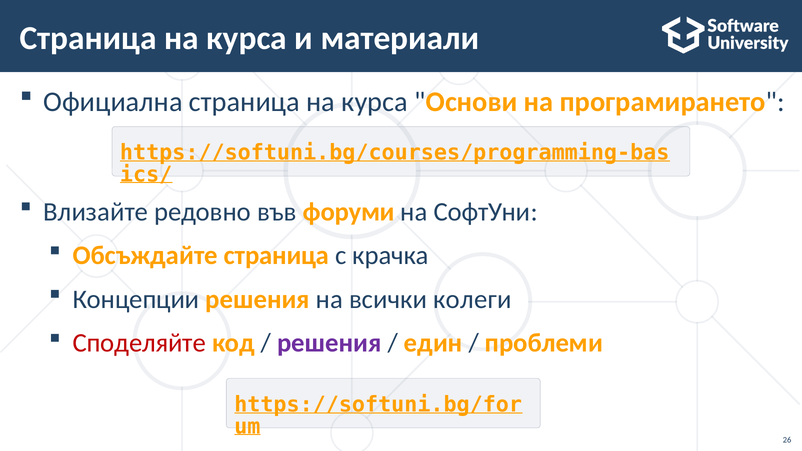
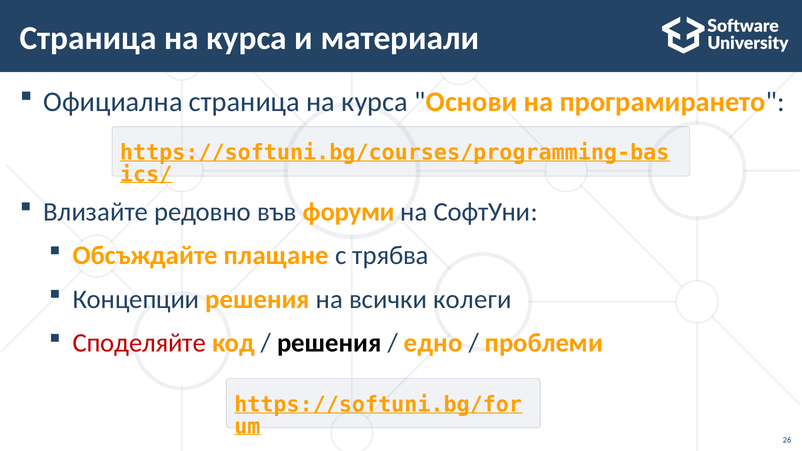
Обсъждайте страница: страница -> плащане (276, 256)
крачка: крачка -> трябва (391, 256)
решения colour: purple -> black (329, 343)
един: един -> едно (433, 343)
